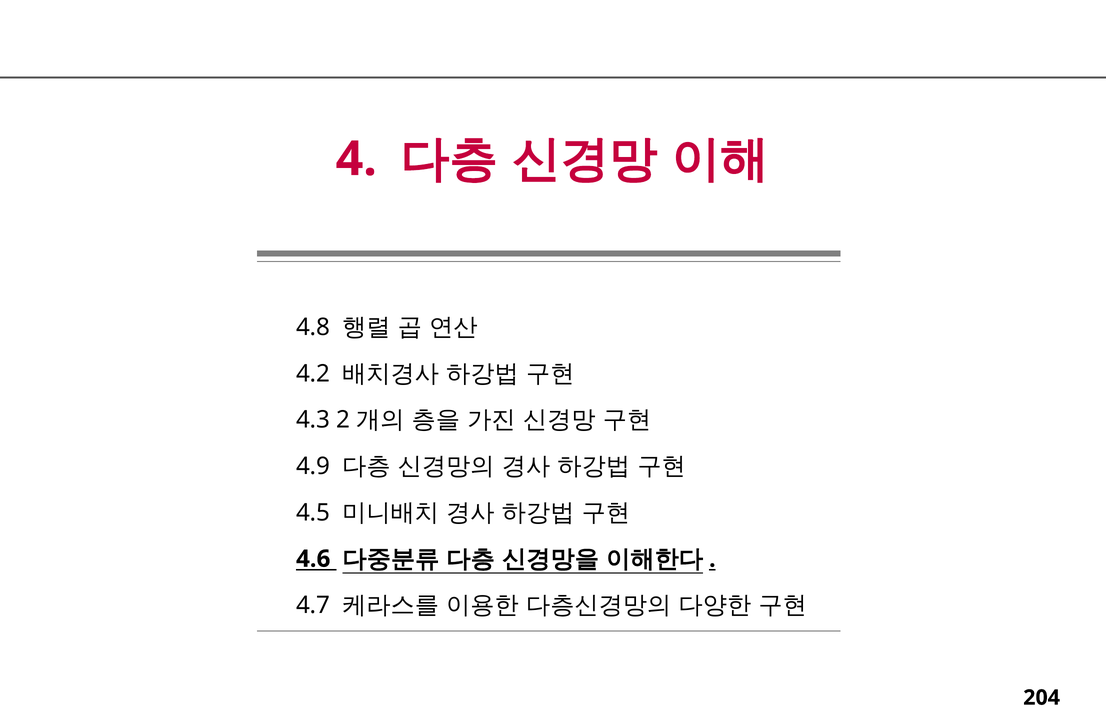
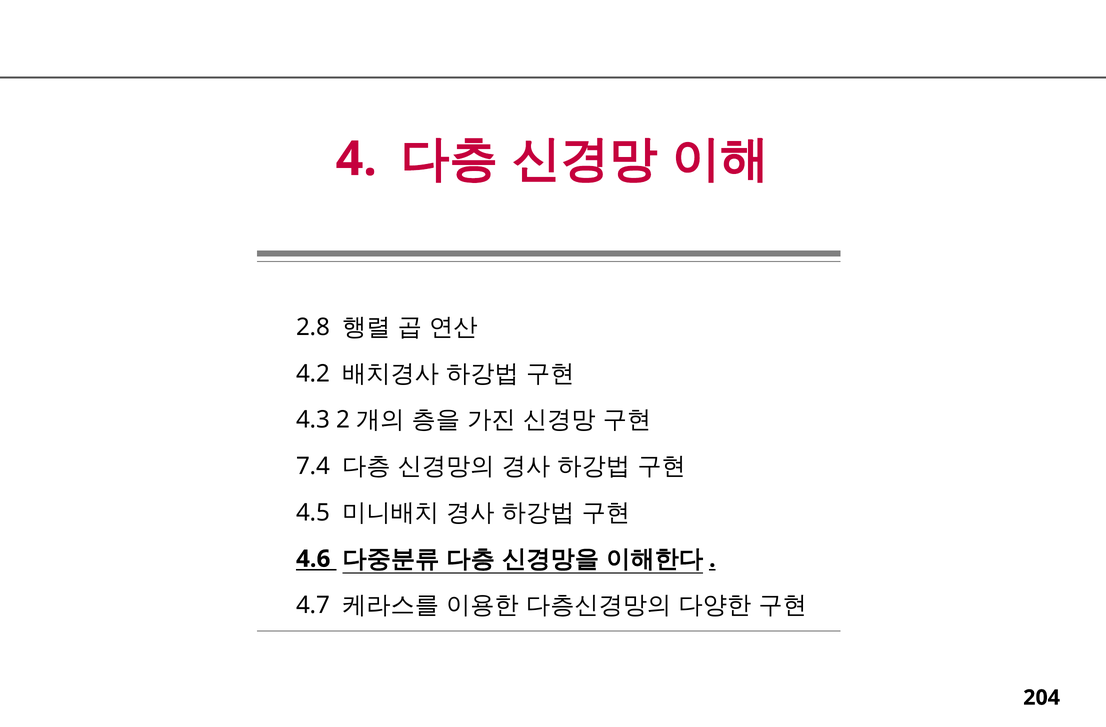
4.8: 4.8 -> 2.8 (313, 327)
4.9: 4.9 -> 7.4 (313, 466)
